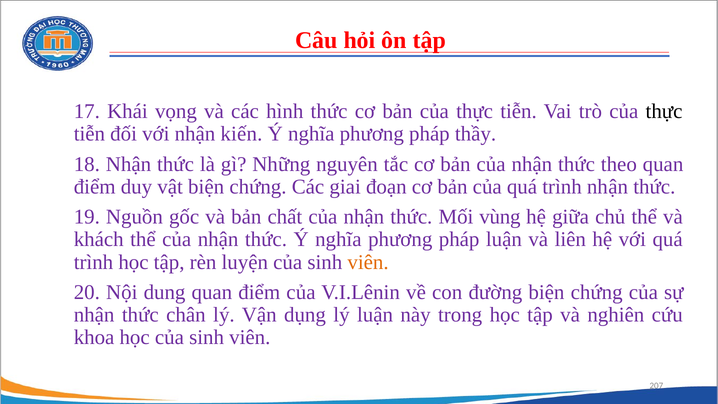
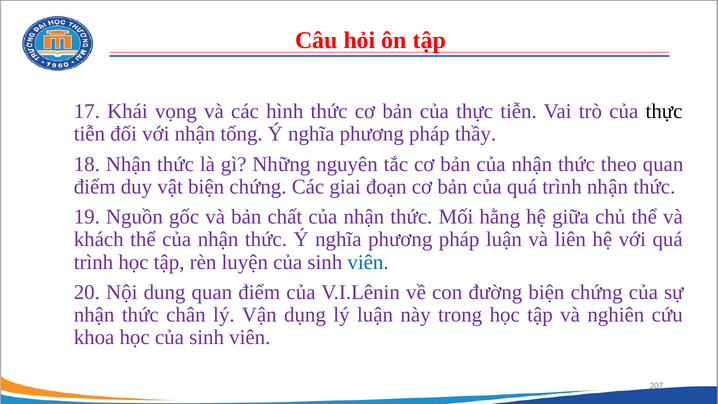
kiến: kiến -> tổng (242, 134)
vùng: vùng -> hằng (500, 217)
viên colour: orange -> blue (368, 262)
